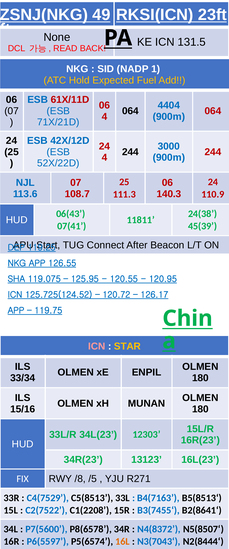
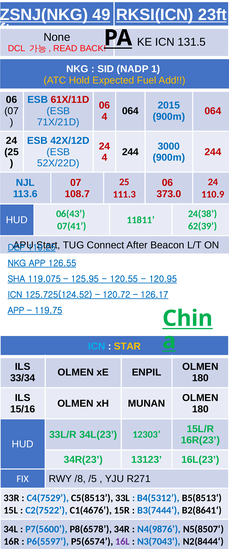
4404: 4404 -> 2015 (169, 105)
140.3: 140.3 -> 373.0 (169, 193)
45(39: 45(39 -> 62(39 (203, 226)
ICN colour: pink -> light blue (97, 346)
B4(7163: B4(7163 -> B4(5312 (158, 497)
C1(2208: C1(2208 -> C1(4676 (91, 509)
B3(7455‘: B3(7455‘ -> B3(7444‘ (158, 509)
N4(8372: N4(8372 -> N4(9876 (159, 528)
16L colour: orange -> purple (122, 540)
